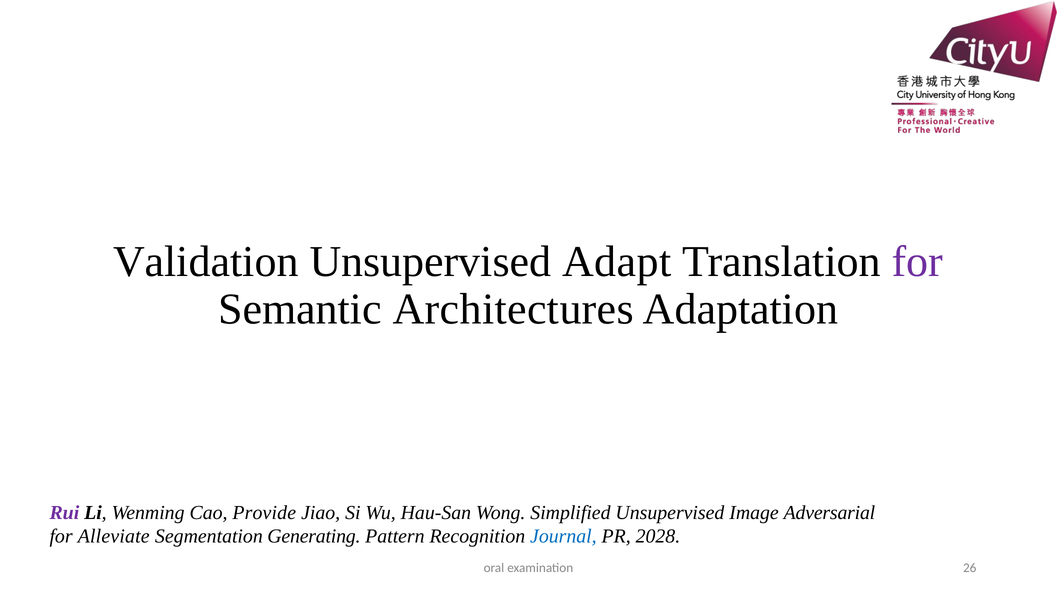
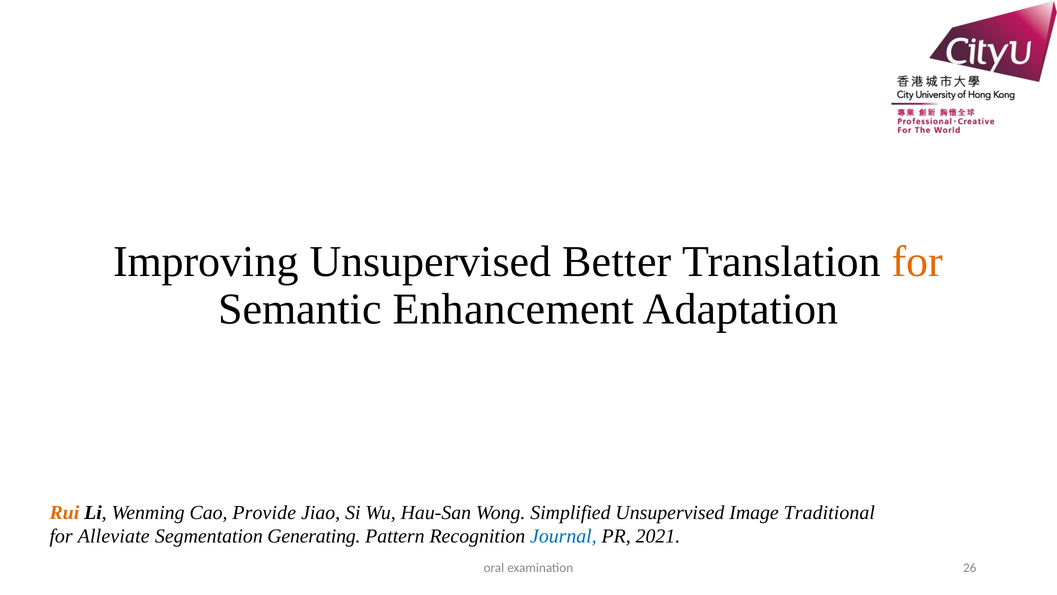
Validation: Validation -> Improving (206, 262)
Adapt: Adapt -> Better (617, 262)
for colour: purple -> orange (917, 262)
Architectures: Architectures -> Enhancement (513, 309)
Rui colour: purple -> orange (64, 512)
Adversarial: Adversarial -> Traditional (829, 512)
2028: 2028 -> 2021 (658, 536)
